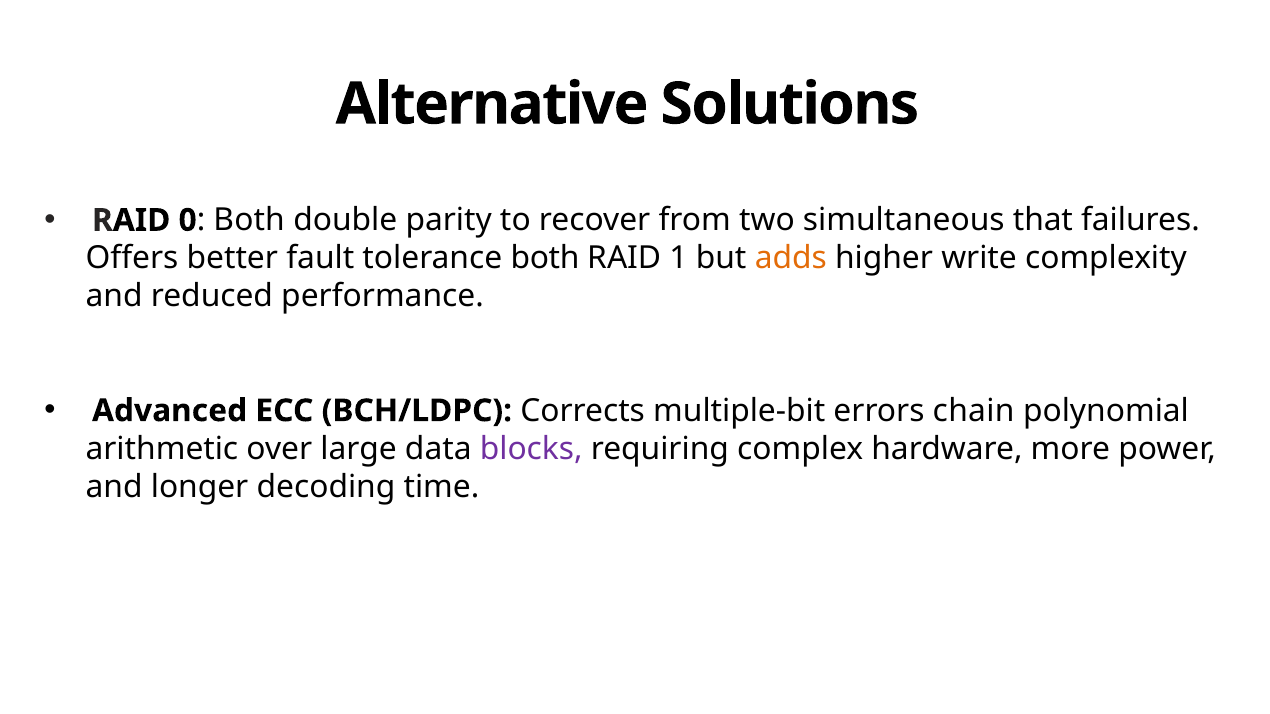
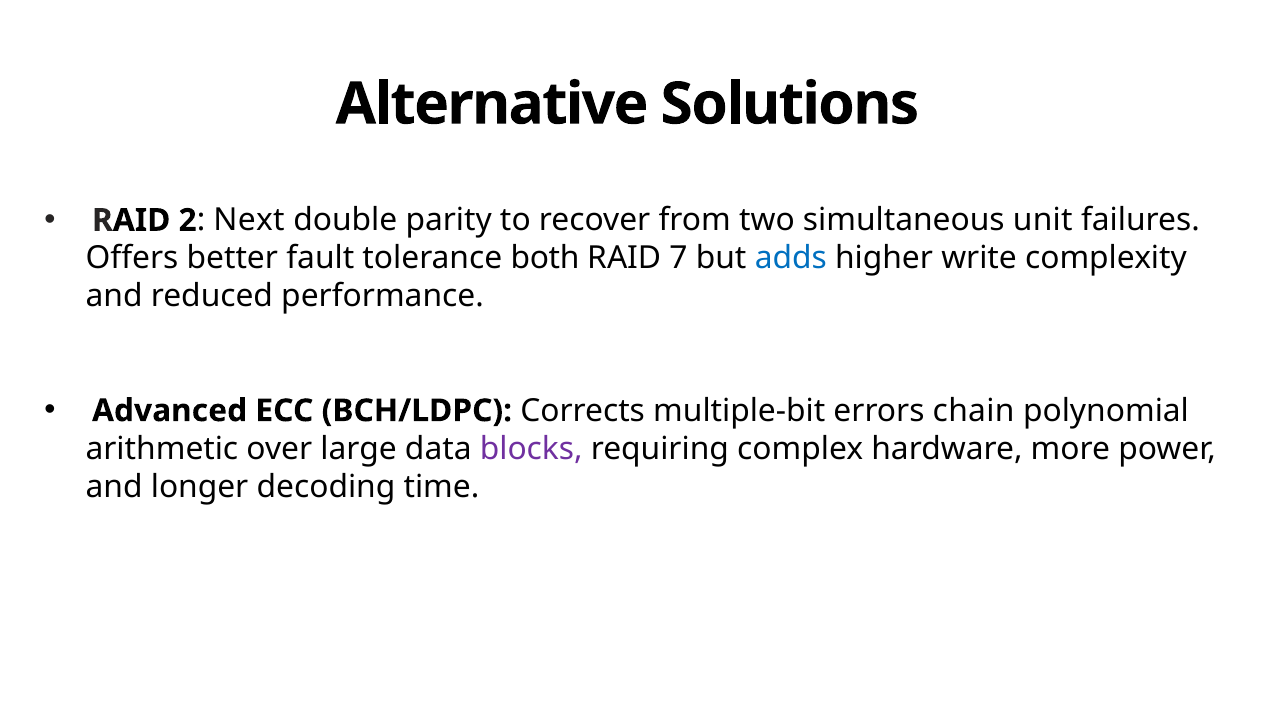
0: 0 -> 2 (188, 220)
Both: Both -> Next (249, 220)
that: that -> unit (1043, 220)
1: 1 -> 7 (679, 259)
adds colour: orange -> blue (791, 259)
